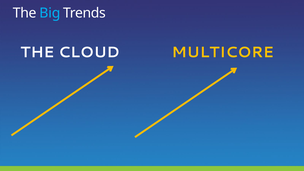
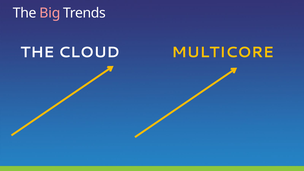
Big colour: light blue -> pink (50, 13)
